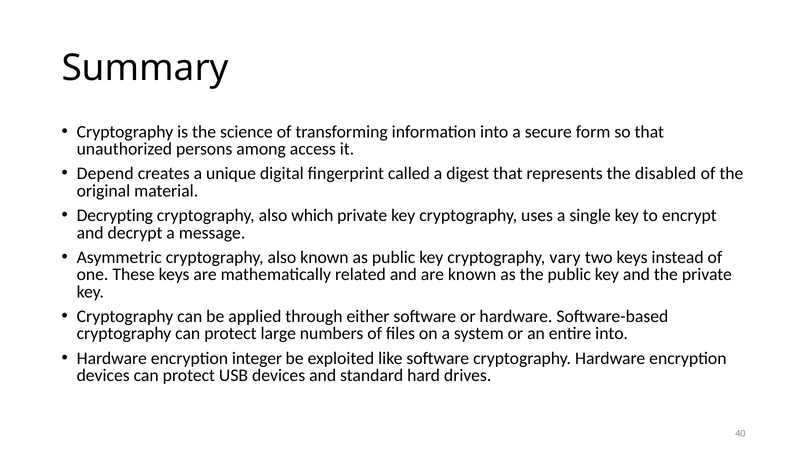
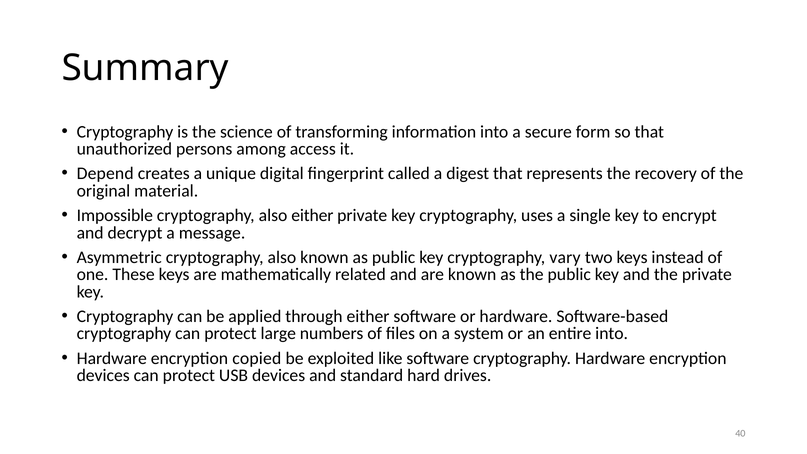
disabled: disabled -> recovery (666, 174)
Decrypting: Decrypting -> Impossible (115, 215)
also which: which -> either (312, 215)
integer: integer -> copied (257, 358)
